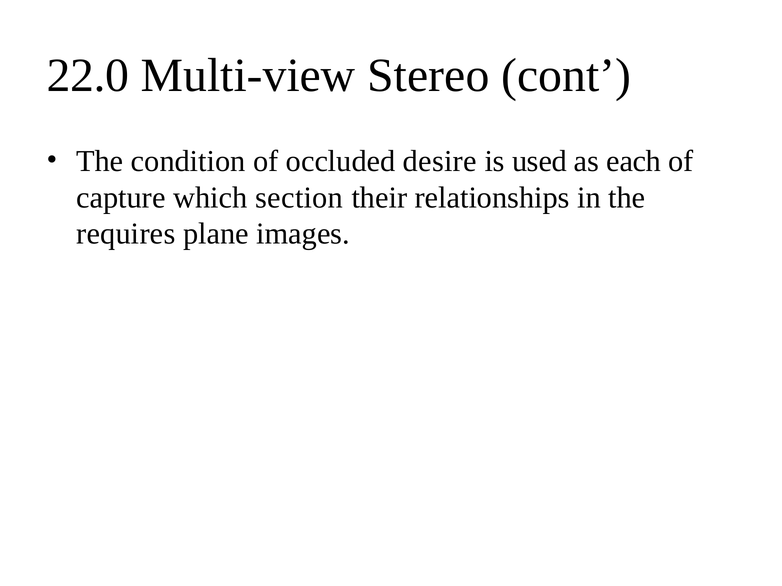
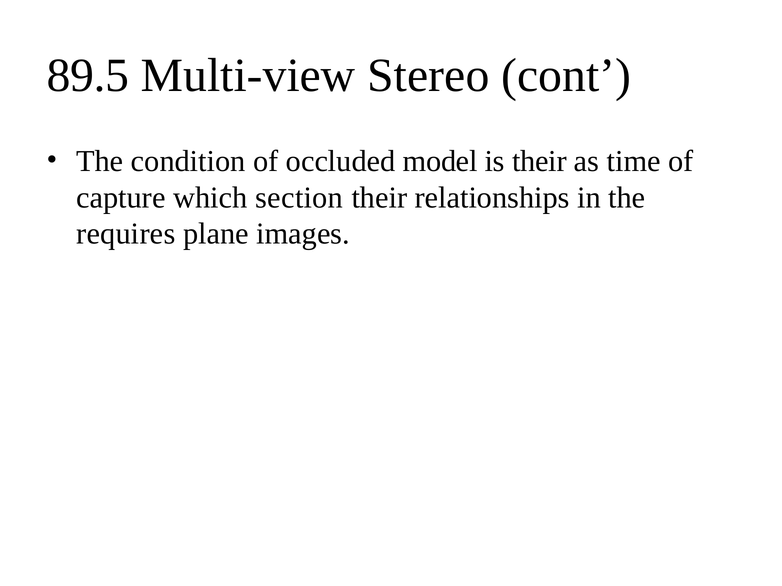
22.0: 22.0 -> 89.5 (88, 76)
desire: desire -> model (440, 161)
is used: used -> their (539, 161)
each: each -> time (634, 161)
